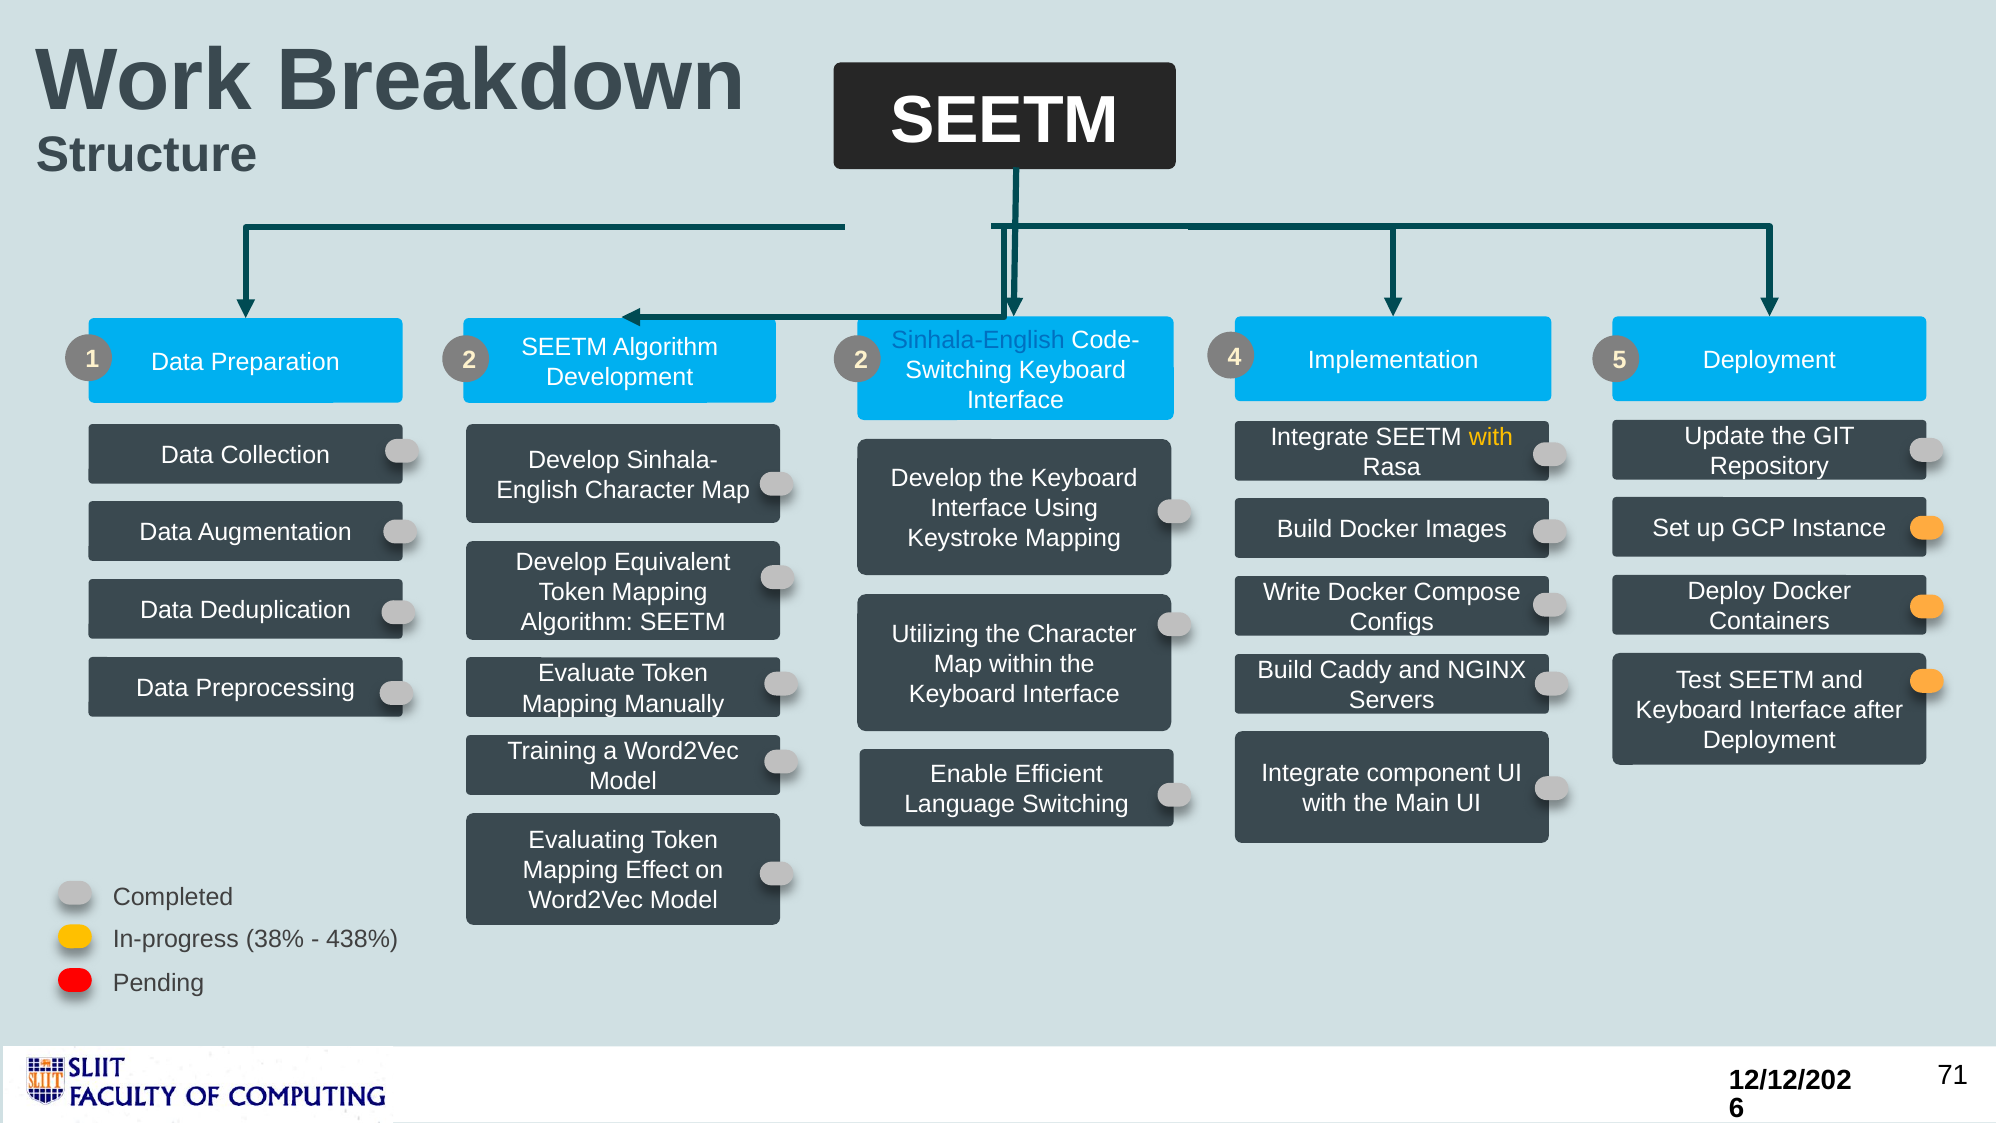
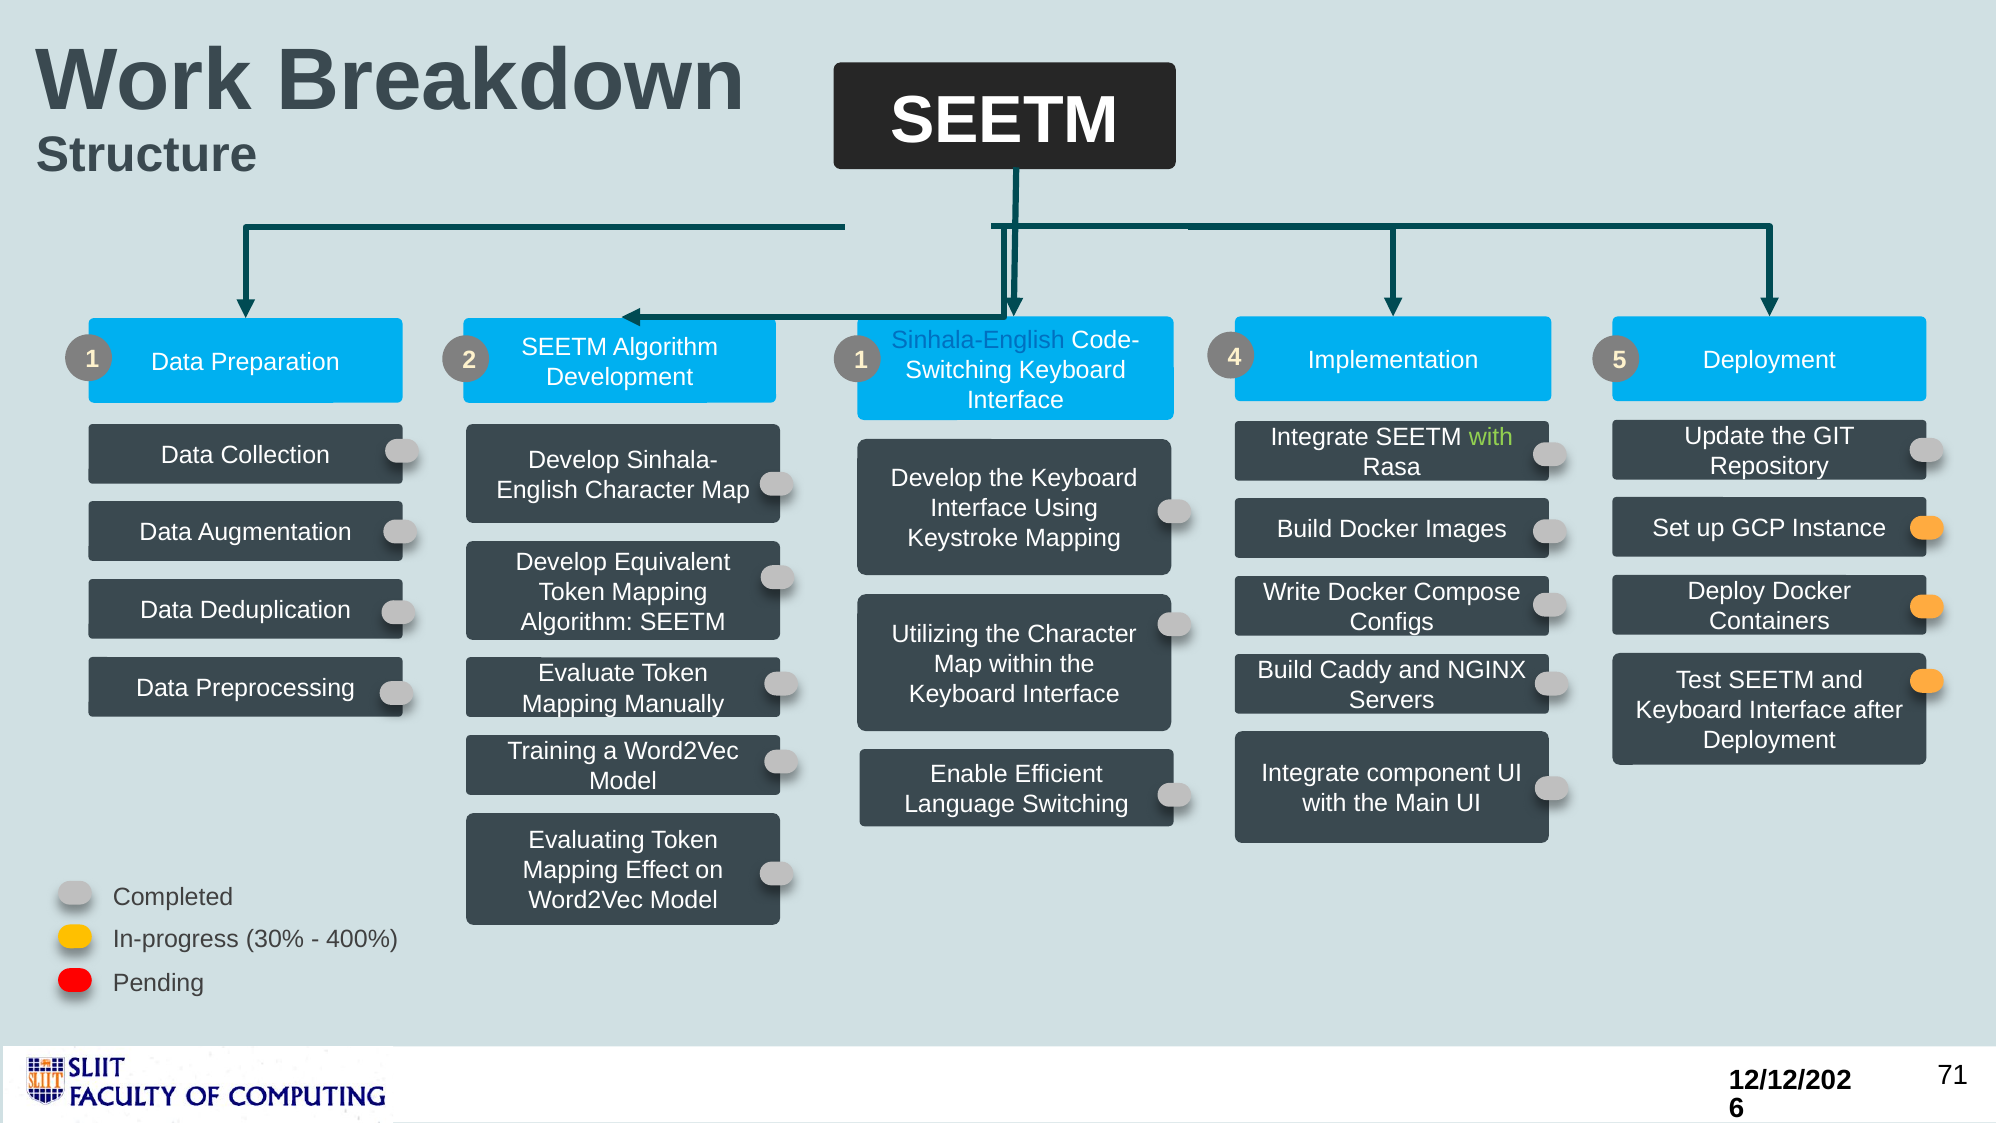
1 2: 2 -> 1 (861, 360)
with colour: yellow -> light green (1491, 437)
38%: 38% -> 30% (275, 939)
438%: 438% -> 400% (362, 939)
